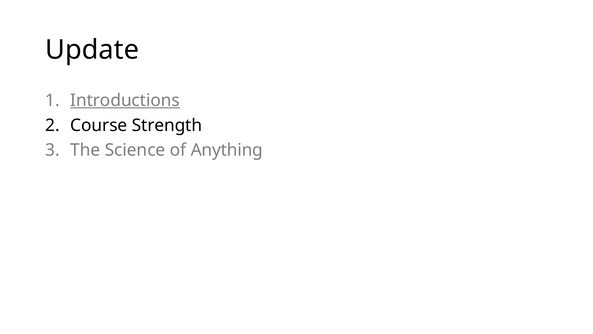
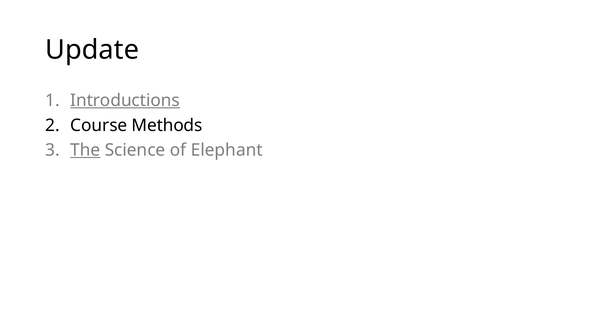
Strength: Strength -> Methods (167, 125)
The underline: none -> present (85, 150)
Anything: Anything -> Elephant (227, 150)
